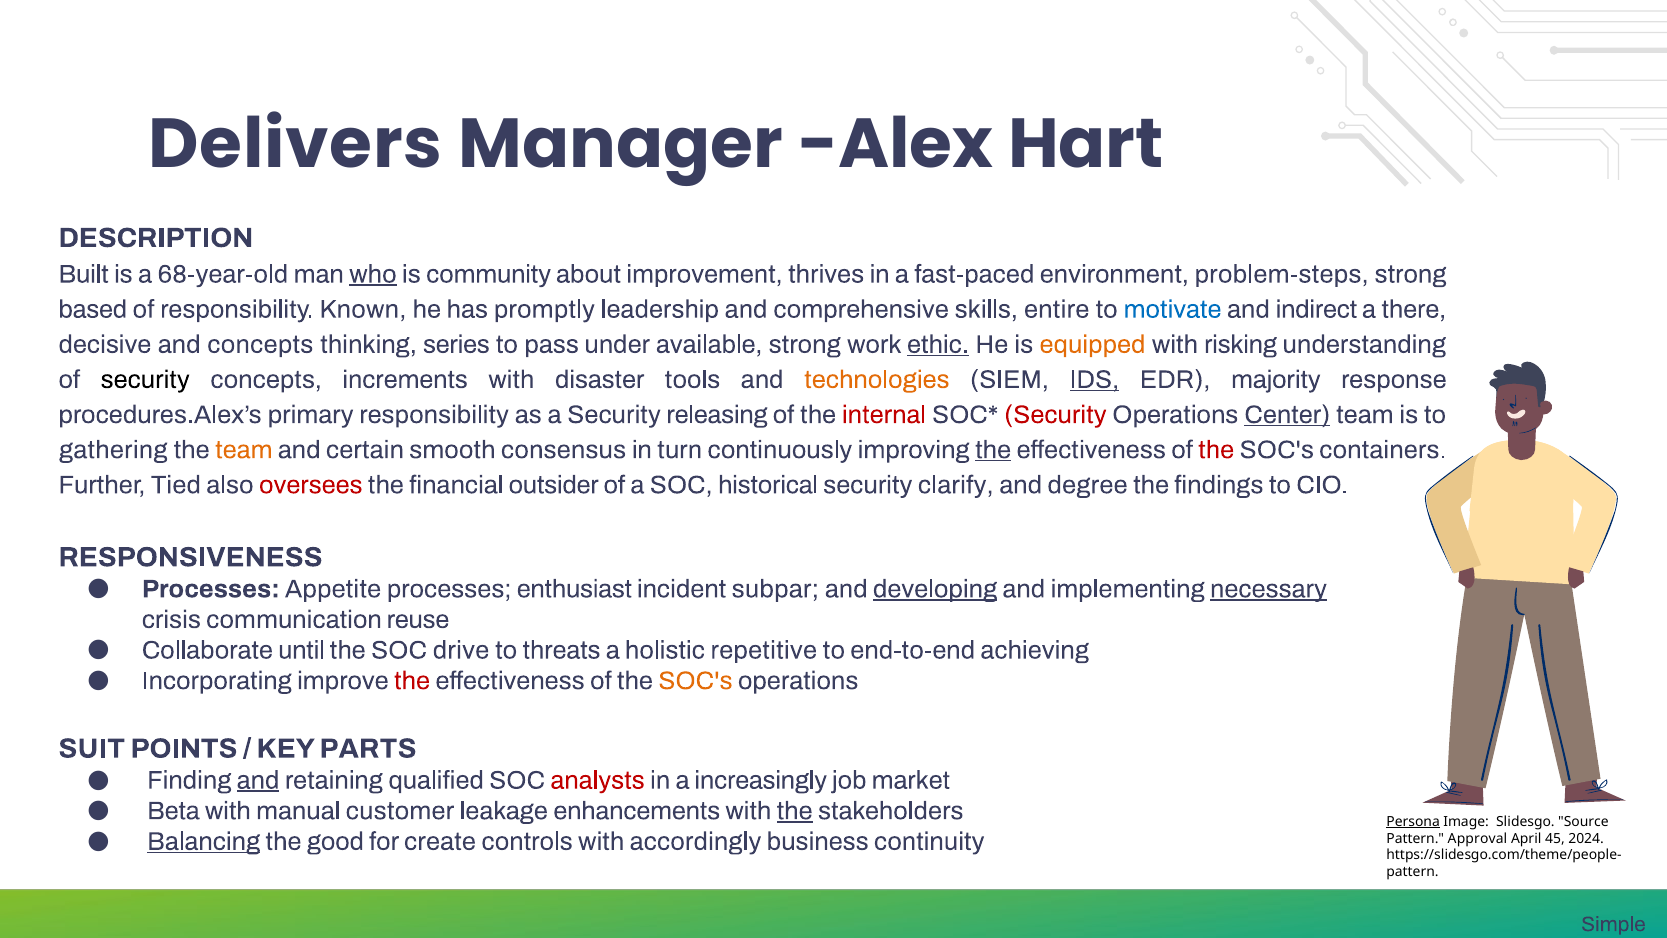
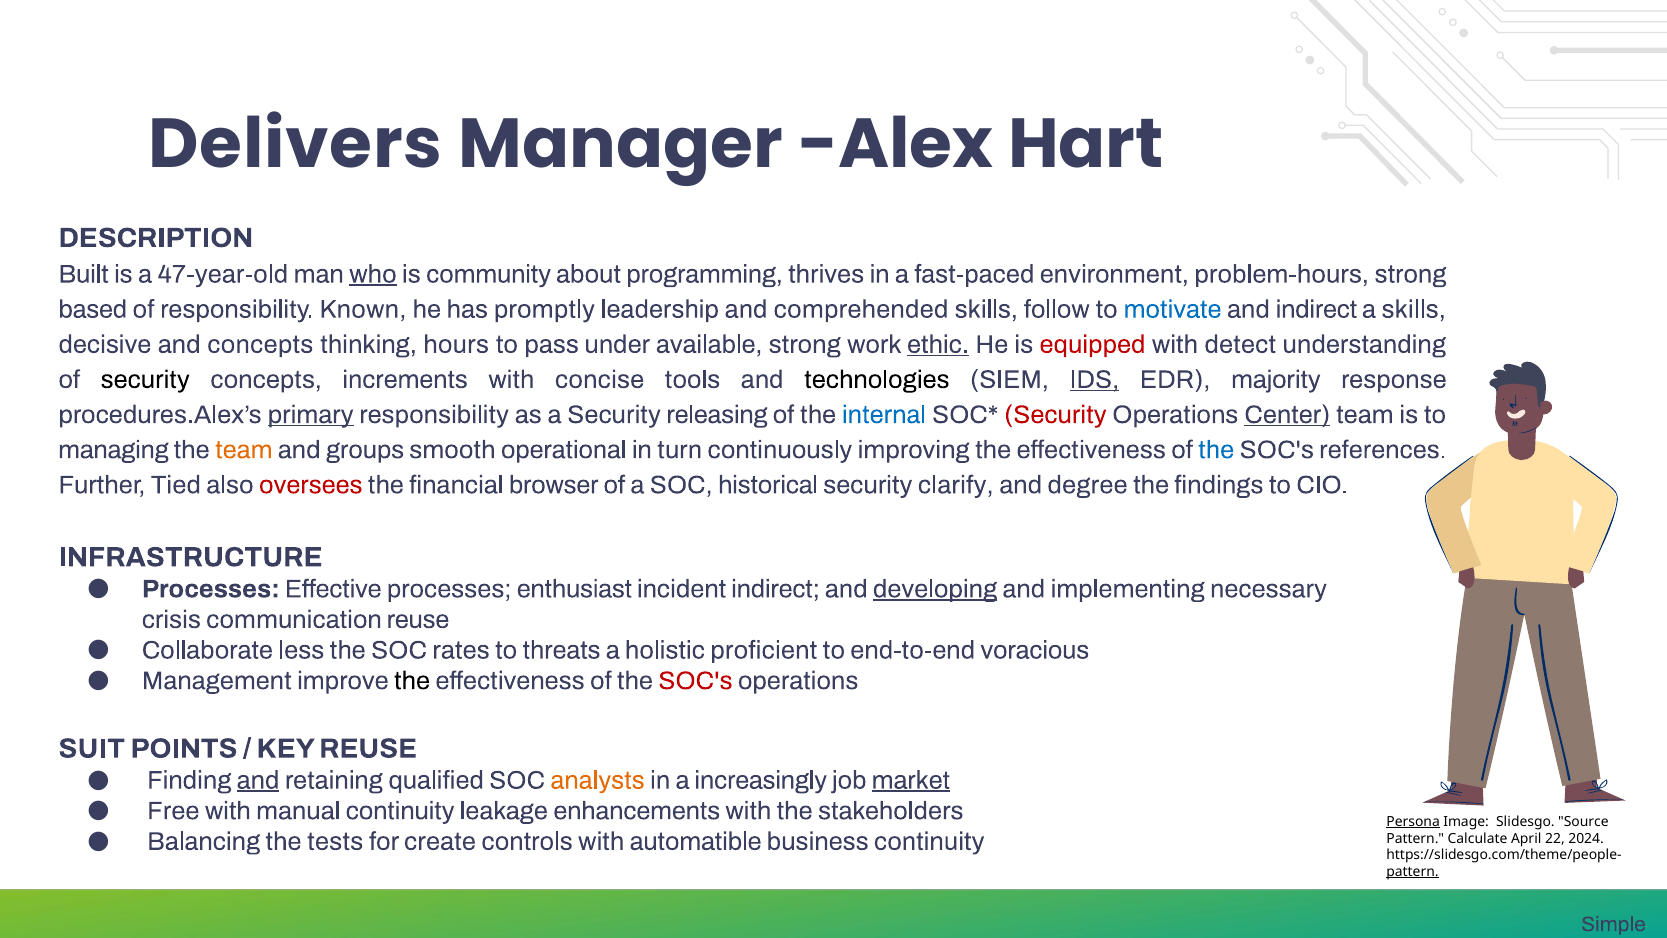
68-year-old: 68-year-old -> 47-year-old (223, 274)
improvement: improvement -> programming (705, 274)
problem-steps: problem-steps -> problem-hours (1282, 274)
comprehensive: comprehensive -> comprehended (861, 309)
entire: entire -> follow (1057, 309)
a there: there -> skills (1414, 309)
series: series -> hours (456, 344)
equipped colour: orange -> red (1092, 344)
risking: risking -> detect (1240, 344)
disaster: disaster -> concise (600, 379)
technologies colour: orange -> black (877, 379)
primary underline: none -> present (311, 415)
internal colour: red -> blue (884, 415)
gathering: gathering -> managing (113, 450)
certain: certain -> groups (365, 450)
consensus: consensus -> operational (564, 450)
the underline: present -> none (993, 450)
the colour: red -> blue (1216, 450)
containers: containers -> references (1383, 450)
outsider: outsider -> browser (554, 485)
RESPONSIVENESS: RESPONSIVENESS -> INFRASTRUCTURE (191, 557)
Appetite: Appetite -> Effective (333, 589)
incident subpar: subpar -> indirect (776, 589)
necessary underline: present -> none (1268, 589)
until: until -> less (301, 650)
drive: drive -> rates (461, 650)
repetitive: repetitive -> proficient (764, 650)
achieving: achieving -> voracious (1035, 650)
Incorporating: Incorporating -> Management (217, 681)
the colour: red -> black (412, 681)
SOC's colour: orange -> red (695, 681)
KEY PARTS: PARTS -> REUSE (368, 748)
analysts colour: red -> orange (598, 780)
market underline: none -> present (911, 780)
Beta: Beta -> Free (173, 811)
manual customer: customer -> continuity (400, 811)
the underline: present -> none (795, 811)
Balancing underline: present -> none (204, 841)
good: good -> tests (335, 841)
accordingly: accordingly -> automatible (696, 841)
Approval: Approval -> Calculate (1478, 838)
45: 45 -> 22 (1555, 838)
pattern underline: none -> present (1413, 872)
